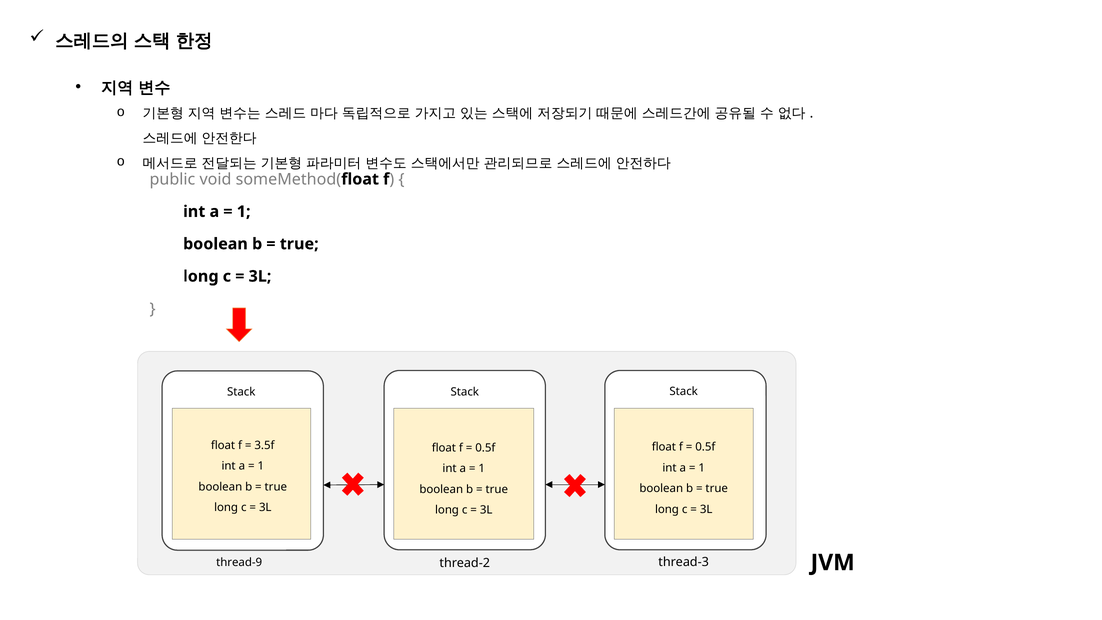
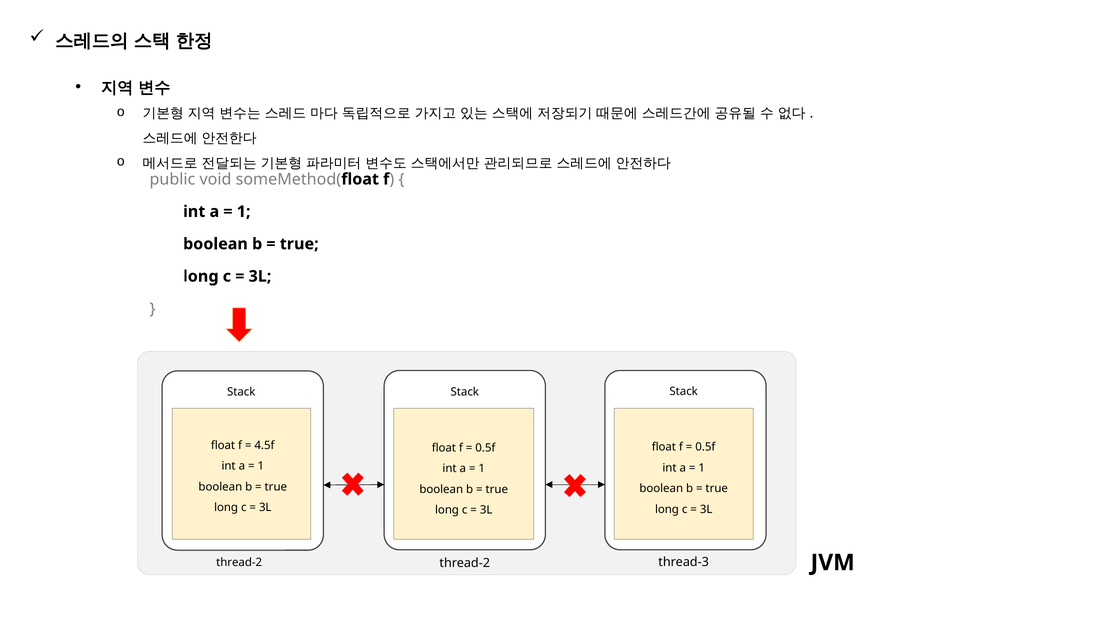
3.5f: 3.5f -> 4.5f (264, 445)
thread-9: thread-9 -> thread-2 (239, 562)
